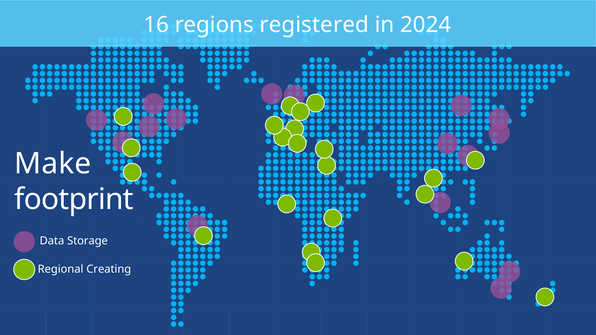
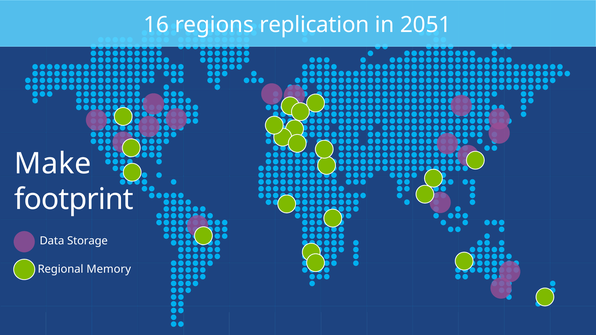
registered: registered -> replication (314, 25)
2024: 2024 -> 2051 (426, 25)
Creating: Creating -> Memory (109, 269)
